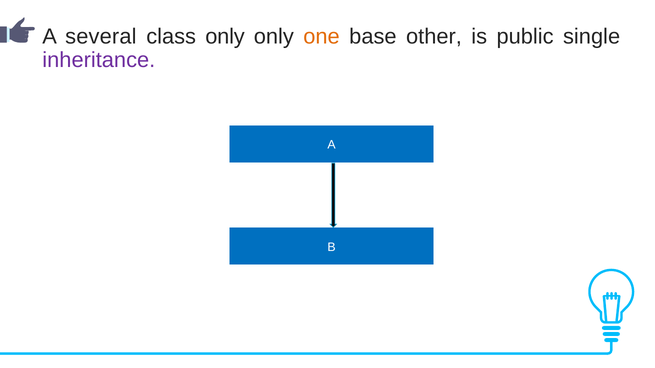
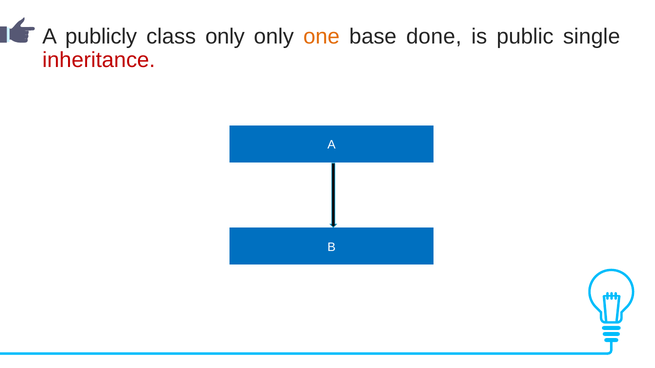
several: several -> publicly (101, 37)
other: other -> done (434, 37)
inheritance colour: purple -> red (99, 60)
